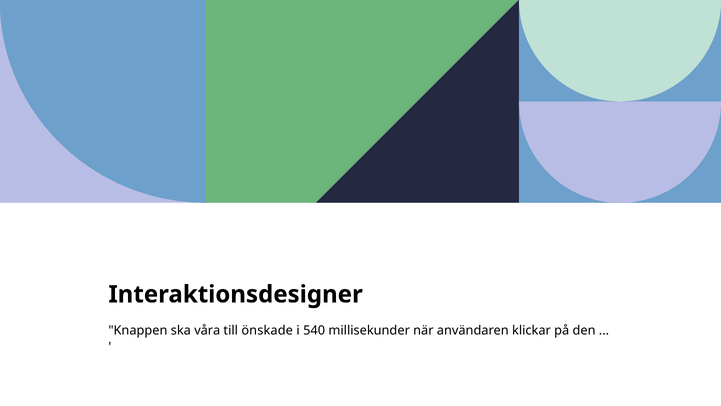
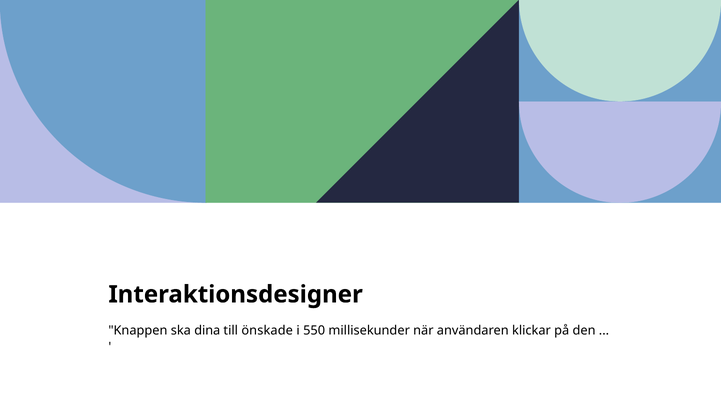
våra: våra -> dina (207, 330)
540: 540 -> 550 (314, 330)
